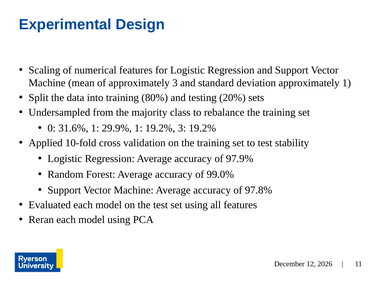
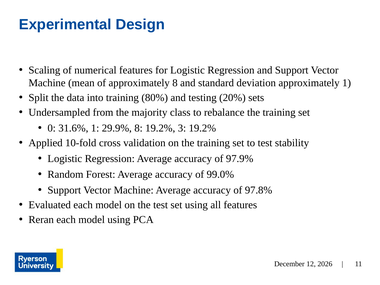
approximately 3: 3 -> 8 (175, 83)
29.9% 1: 1 -> 8 (139, 128)
